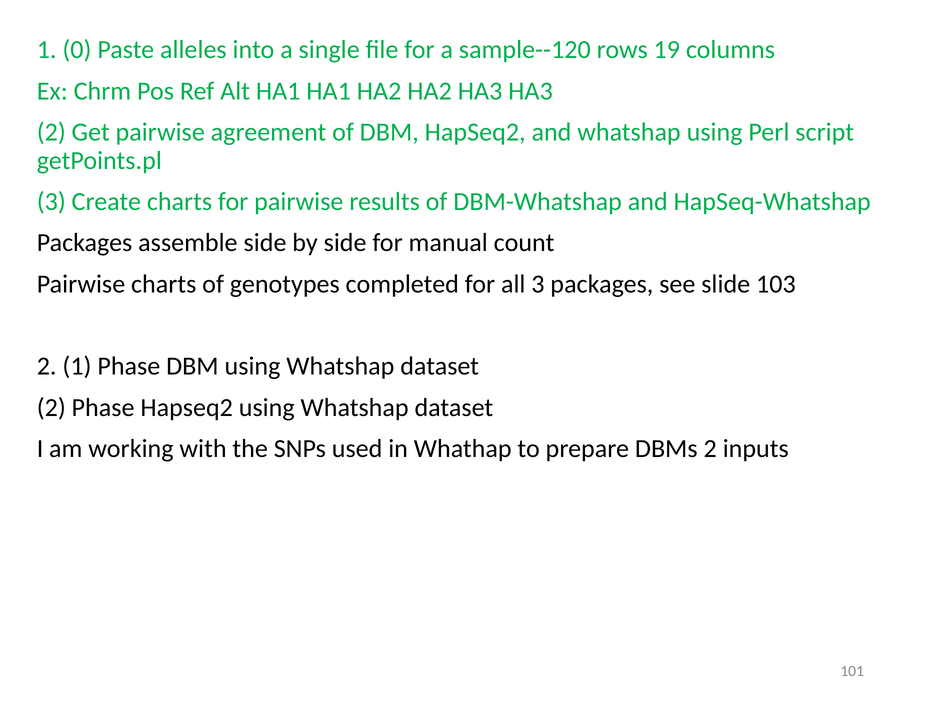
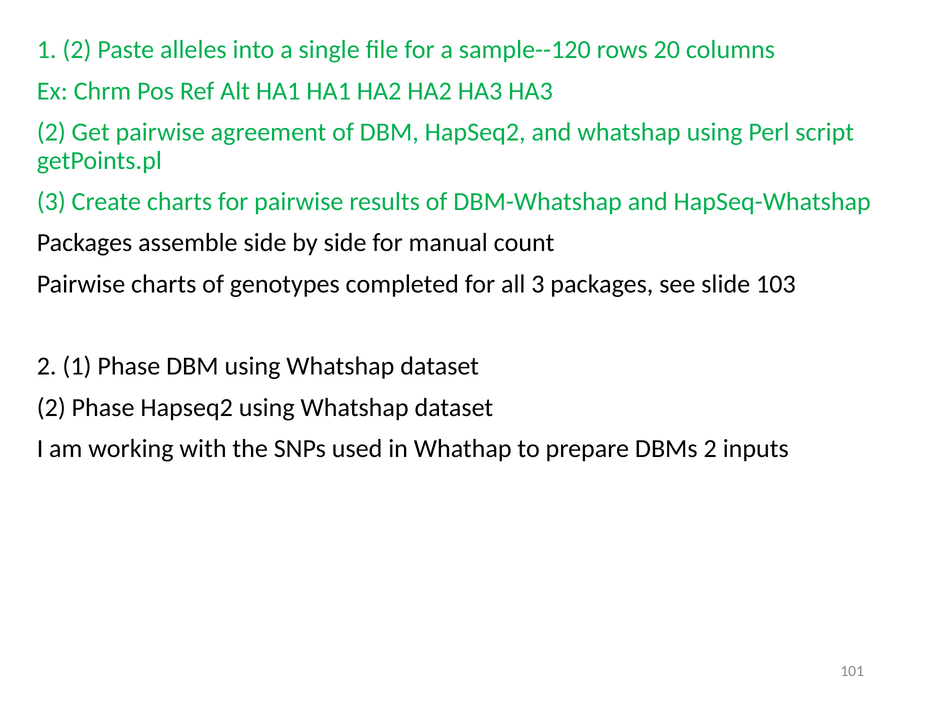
1 0: 0 -> 2 (77, 50)
19: 19 -> 20 (667, 50)
